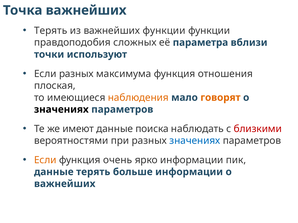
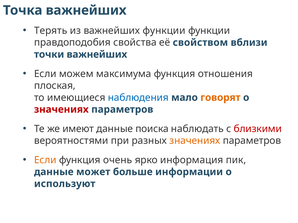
сложных: сложных -> свойства (135, 43)
параметра: параметра -> свойством (200, 43)
точки используют: используют -> важнейших (97, 55)
Если разных: разных -> можем (76, 74)
наблюдения colour: orange -> blue (138, 98)
значениях colour: black -> red (61, 110)
значениях colour: blue -> orange (195, 141)
ярко информации: информации -> информация (192, 160)
данные терять: терять -> может (93, 172)
важнейших: важнейших -> используют (65, 184)
